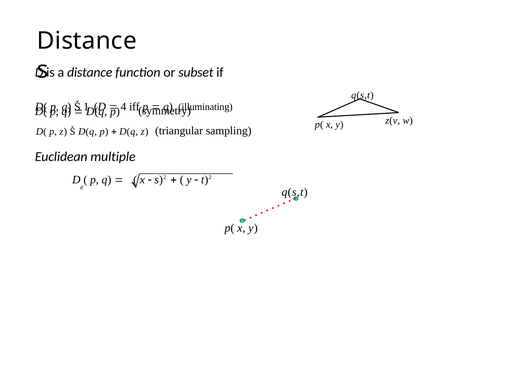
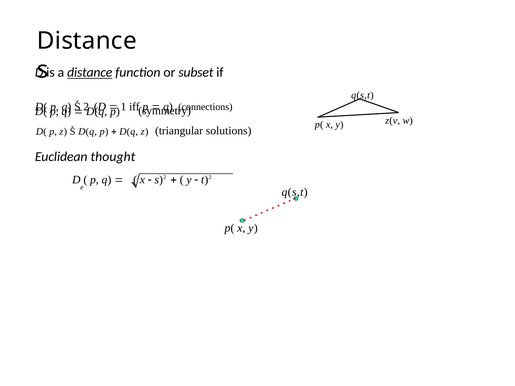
distance underline: none -> present (90, 73)
1: 1 -> 2 (86, 107)
4: 4 -> 1 (123, 107)
illuminating: illuminating -> connections (205, 107)
sampling: sampling -> solutions (229, 131)
multiple: multiple -> thought (113, 157)
